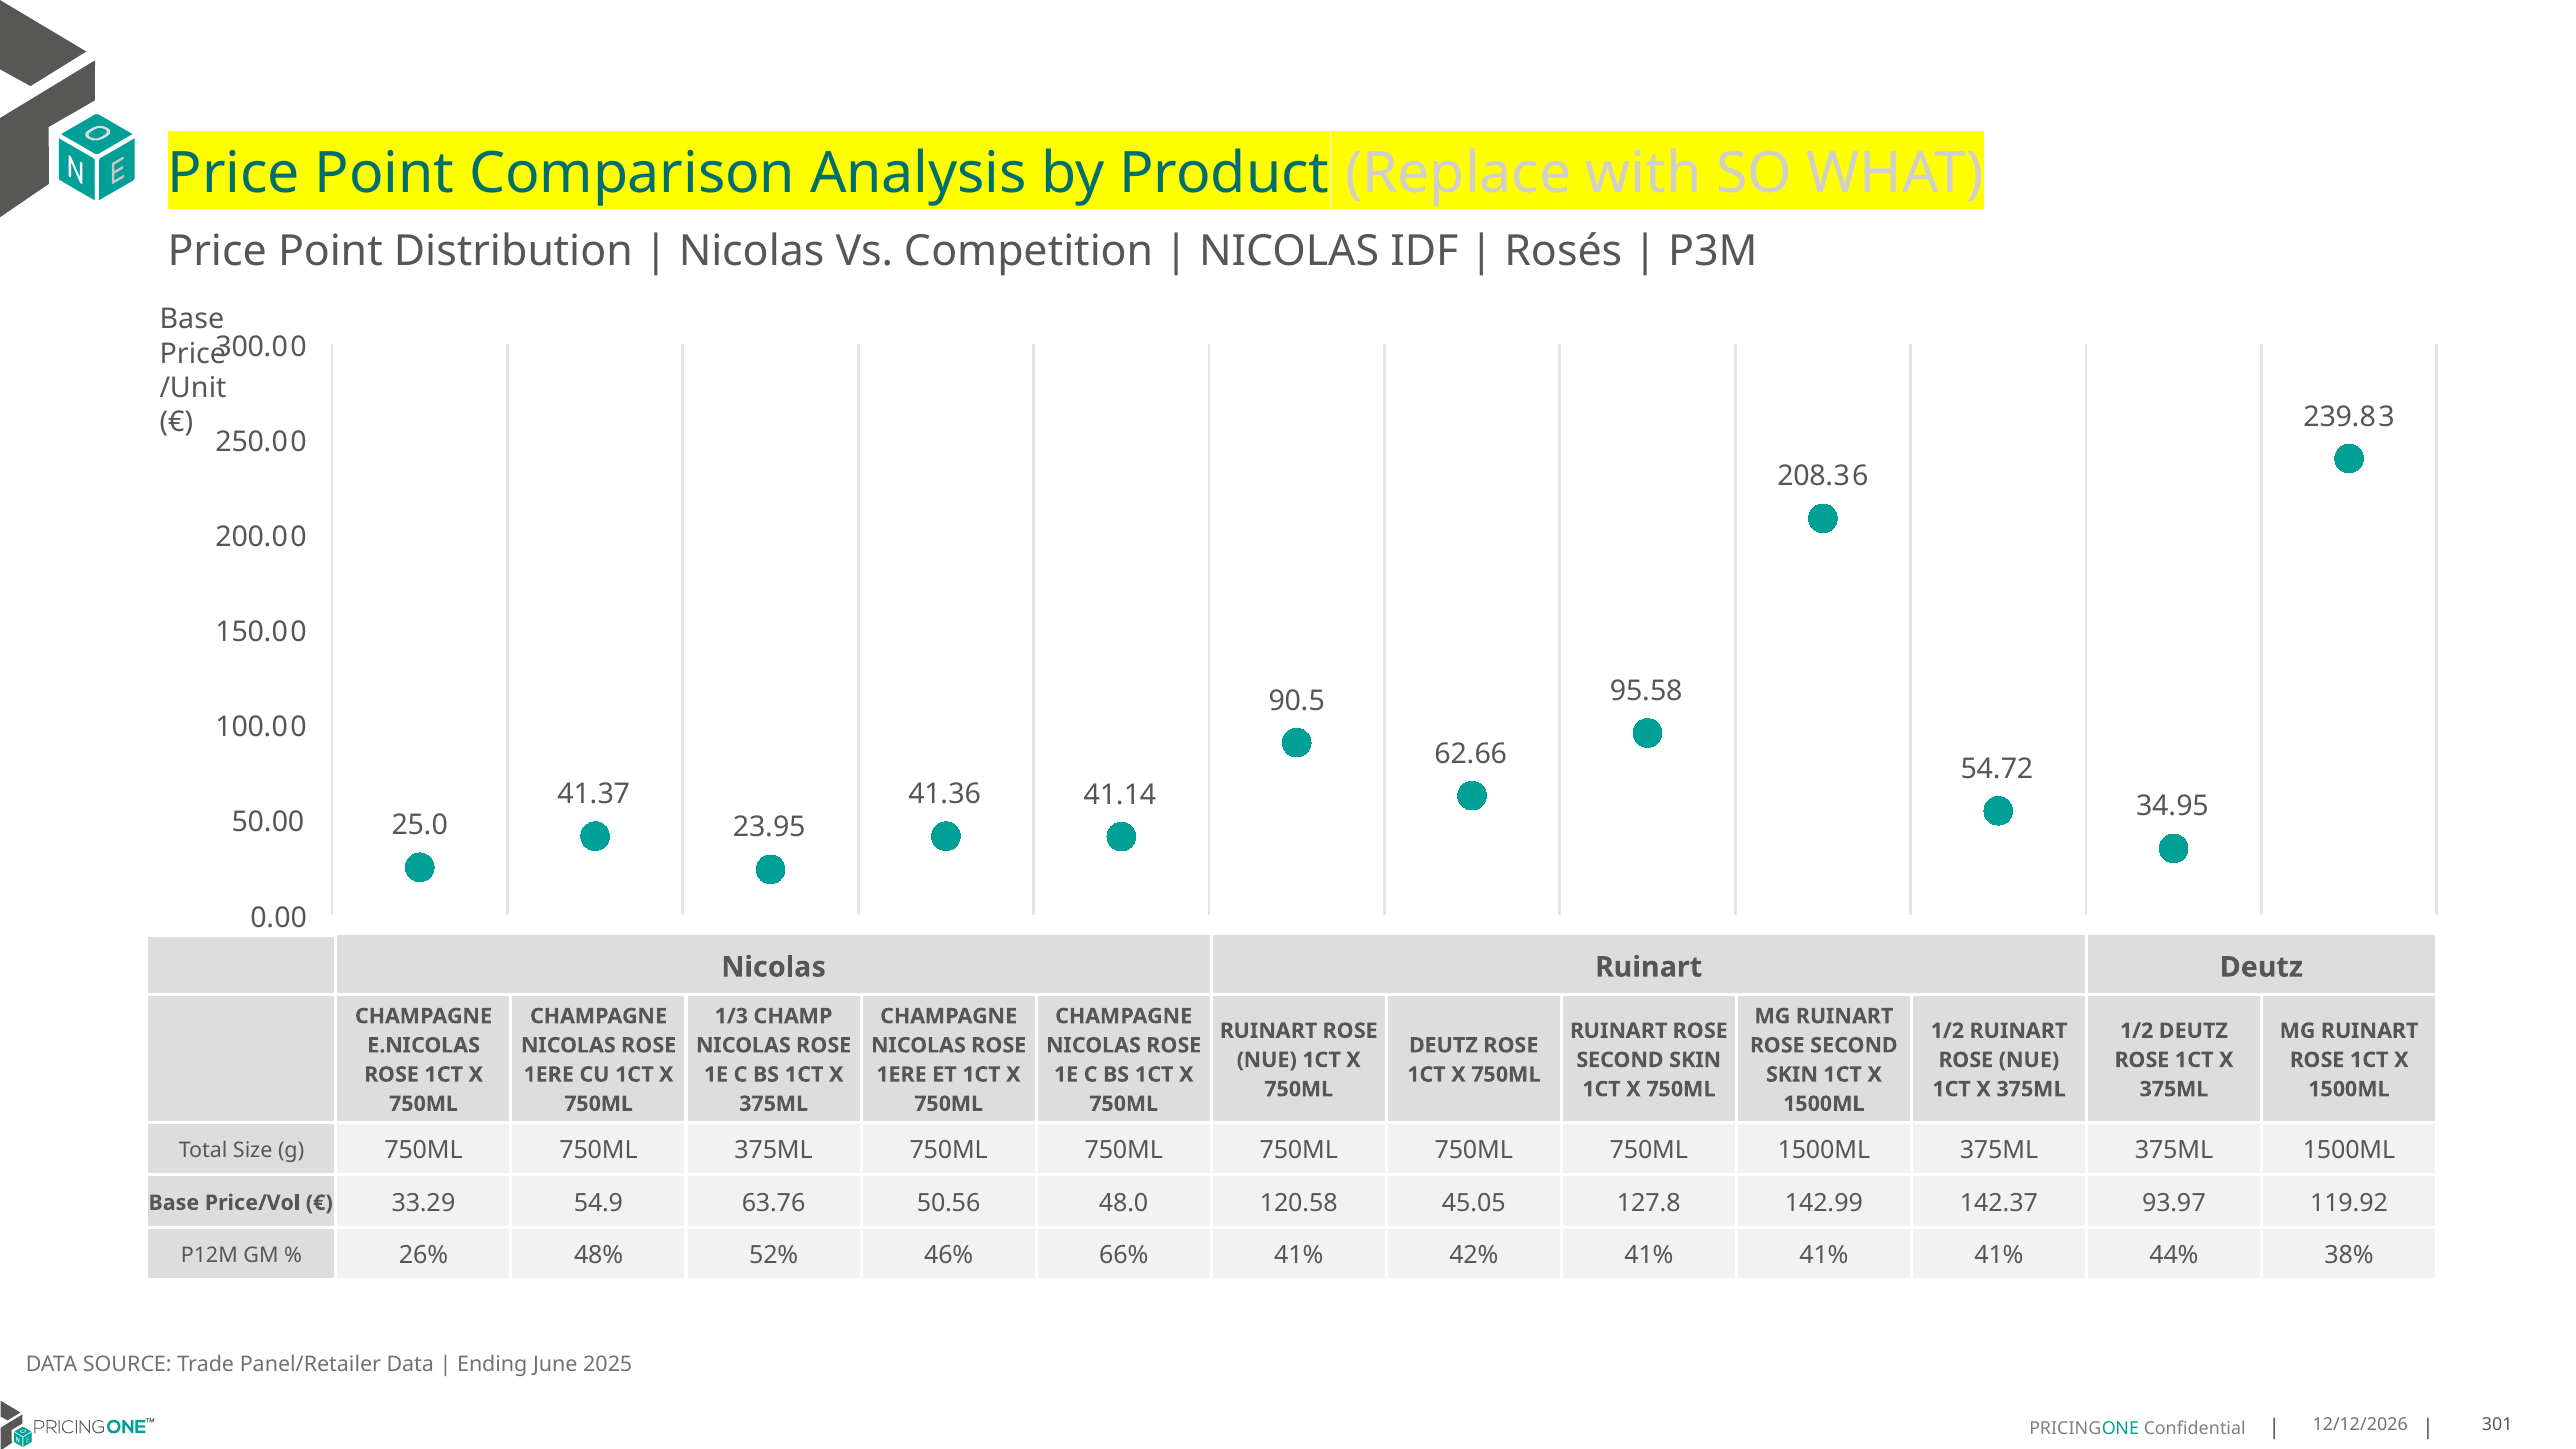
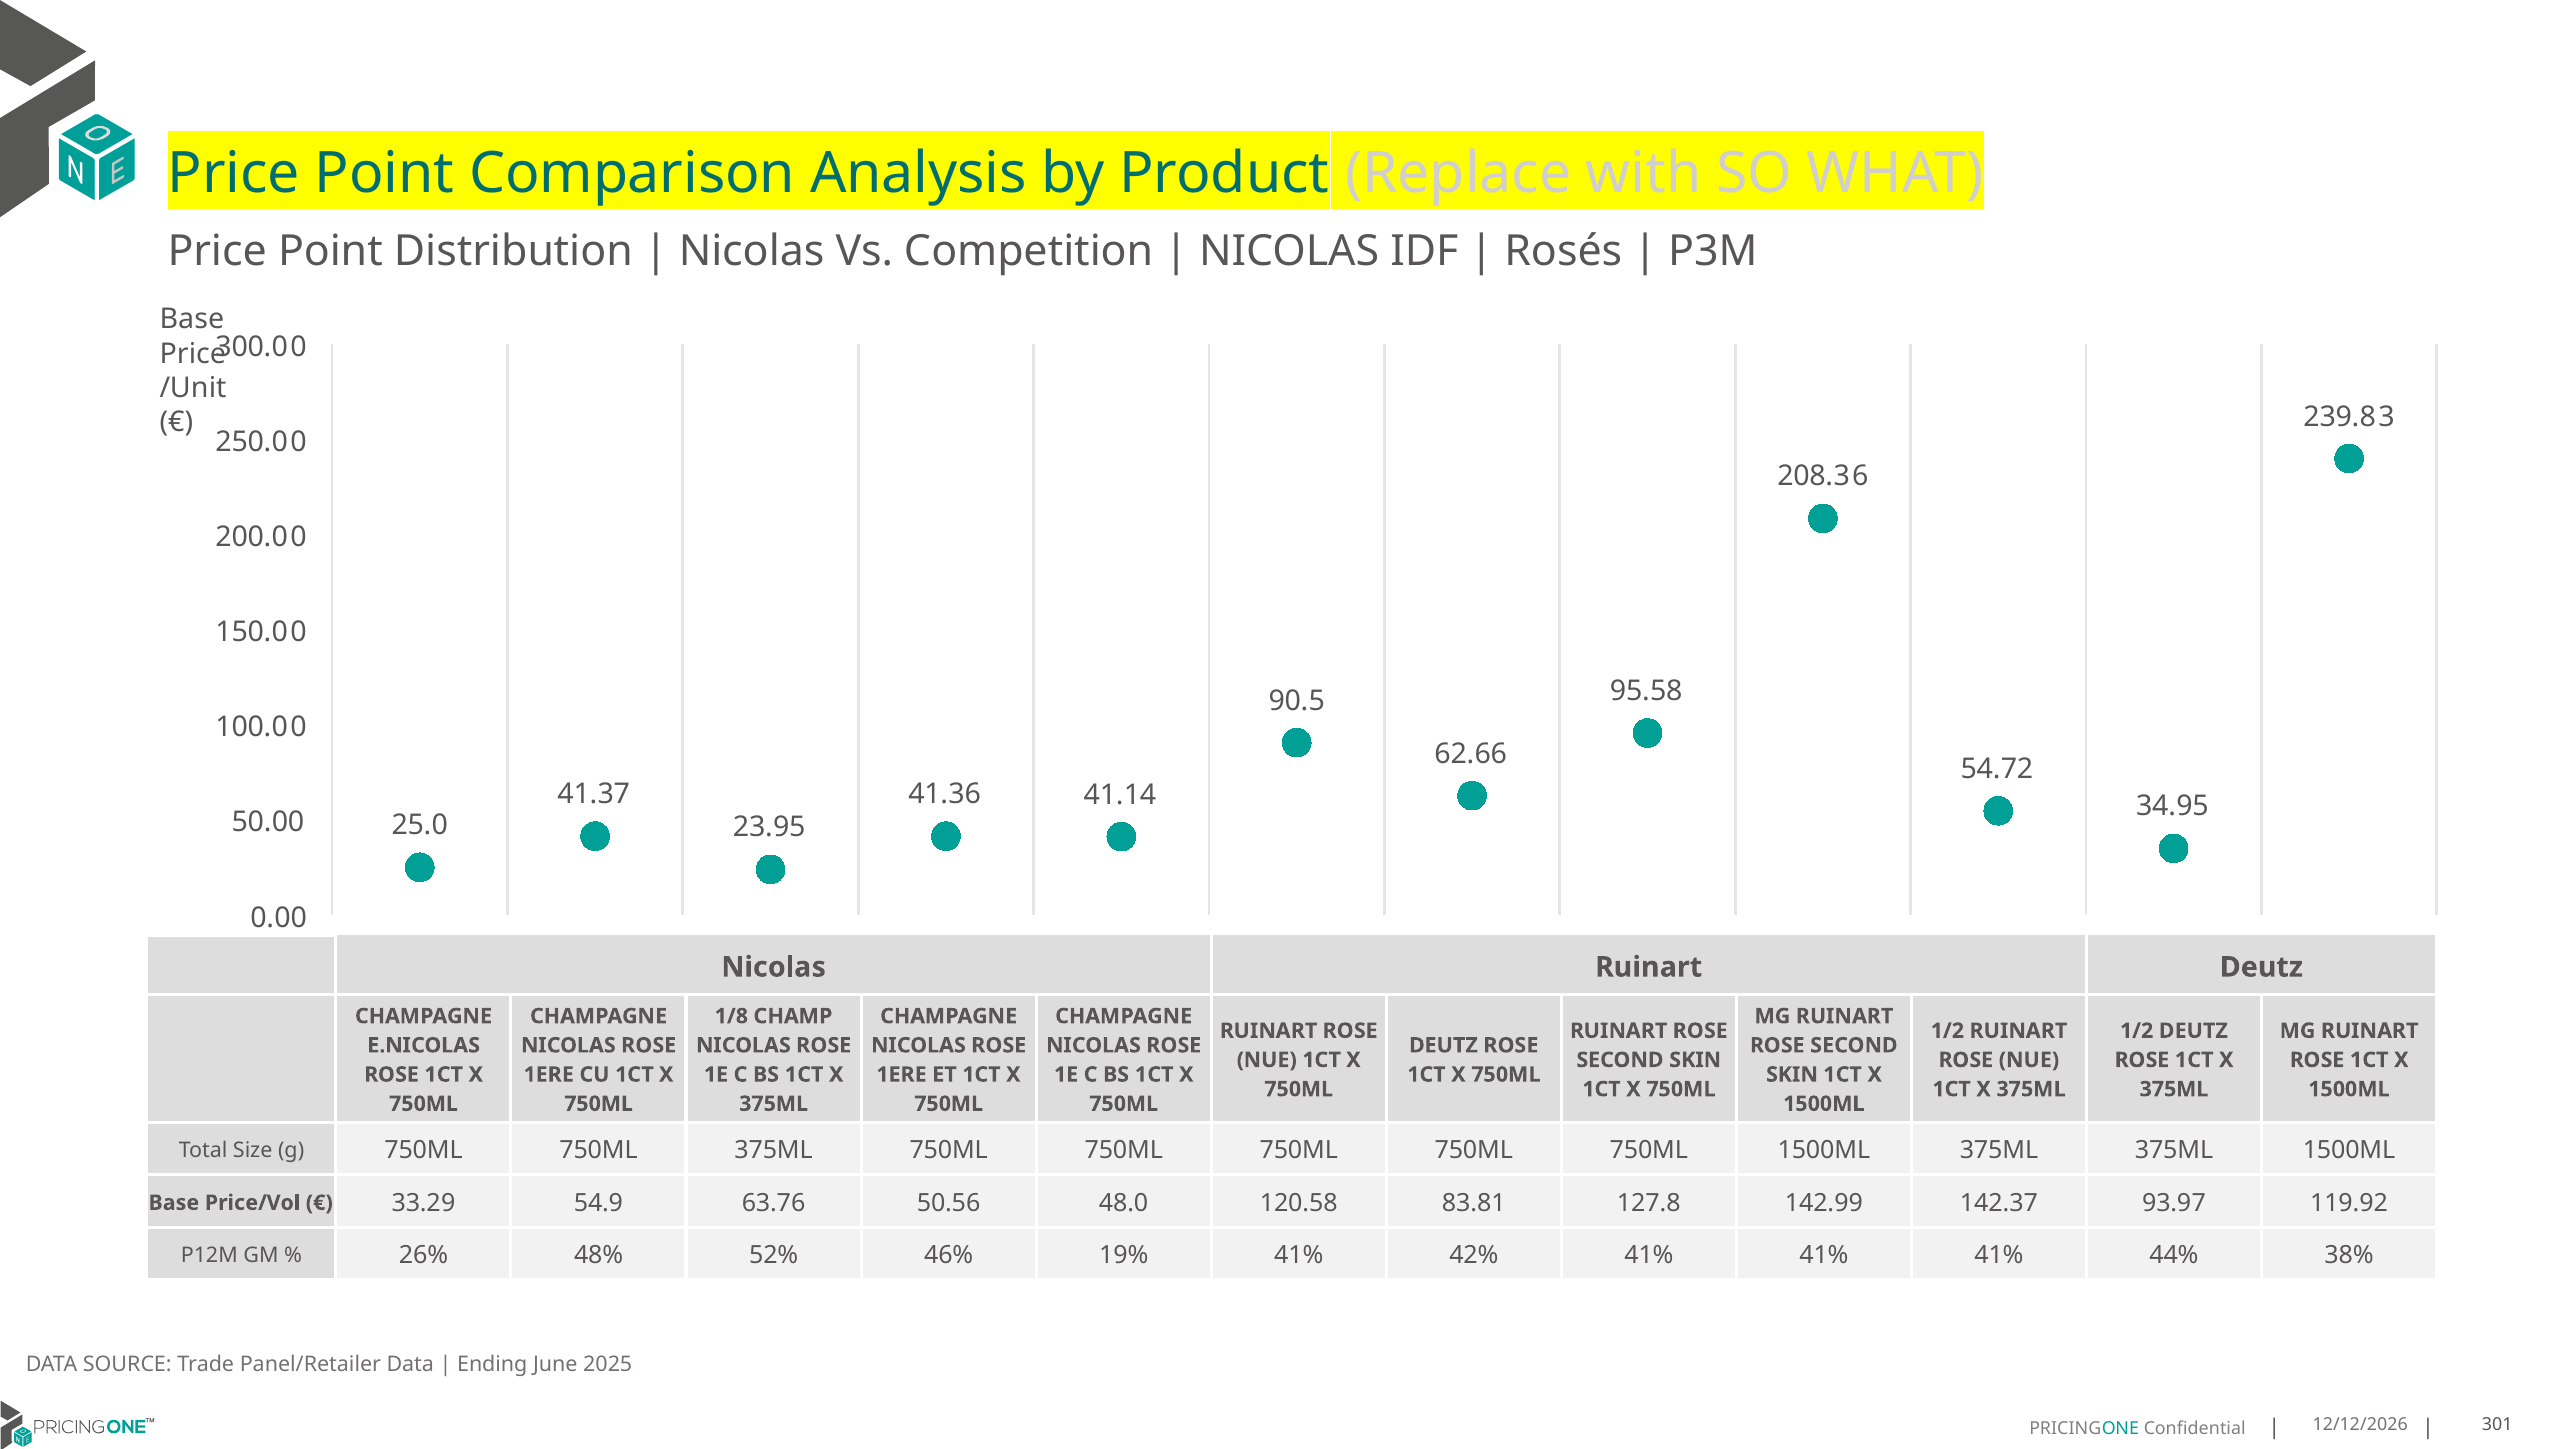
1/3: 1/3 -> 1/8 (731, 1016)
45.05: 45.05 -> 83.81 (1474, 1203)
66%: 66% -> 19% (1124, 1256)
